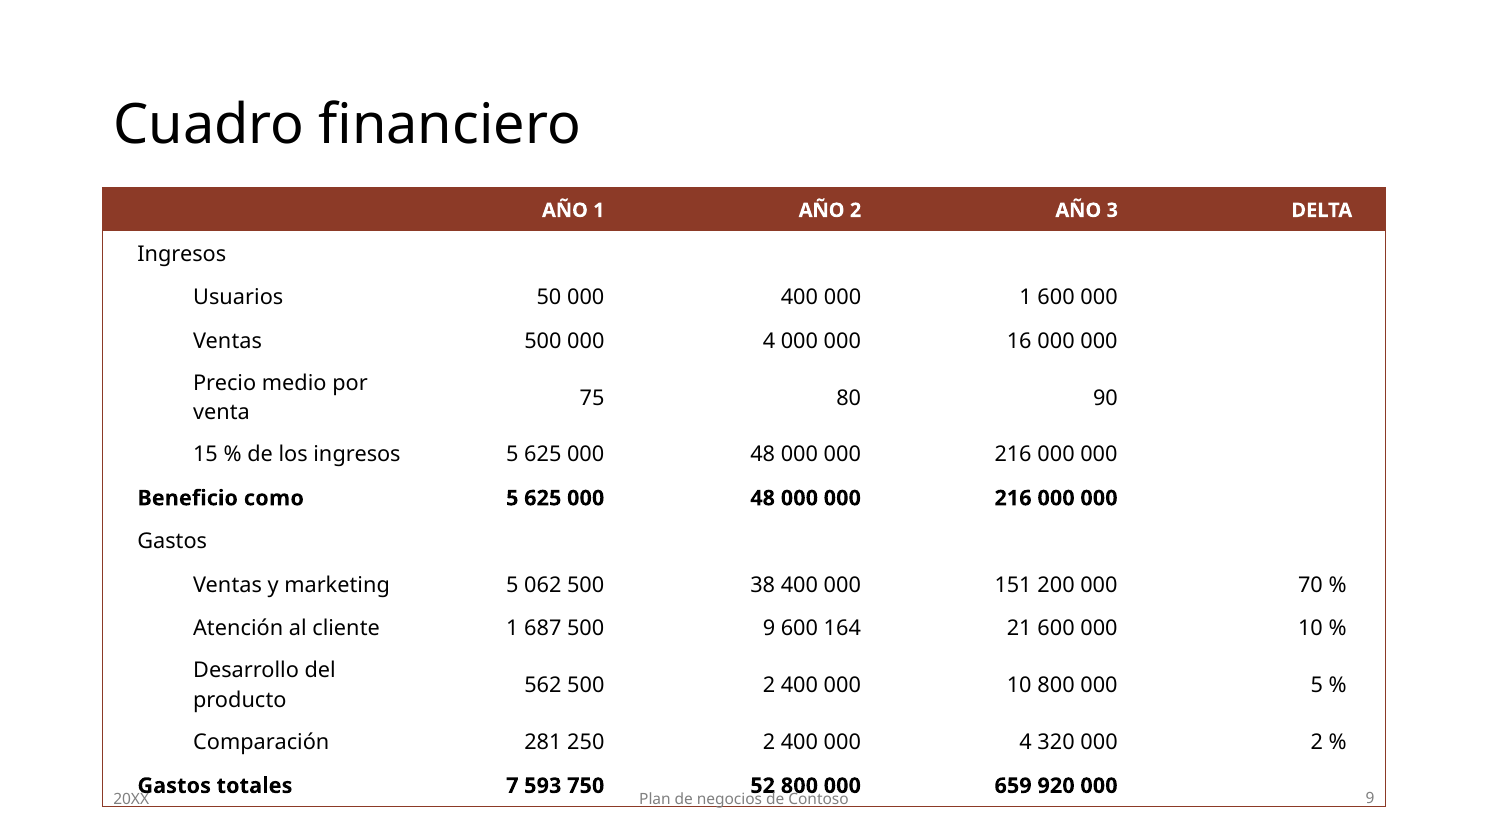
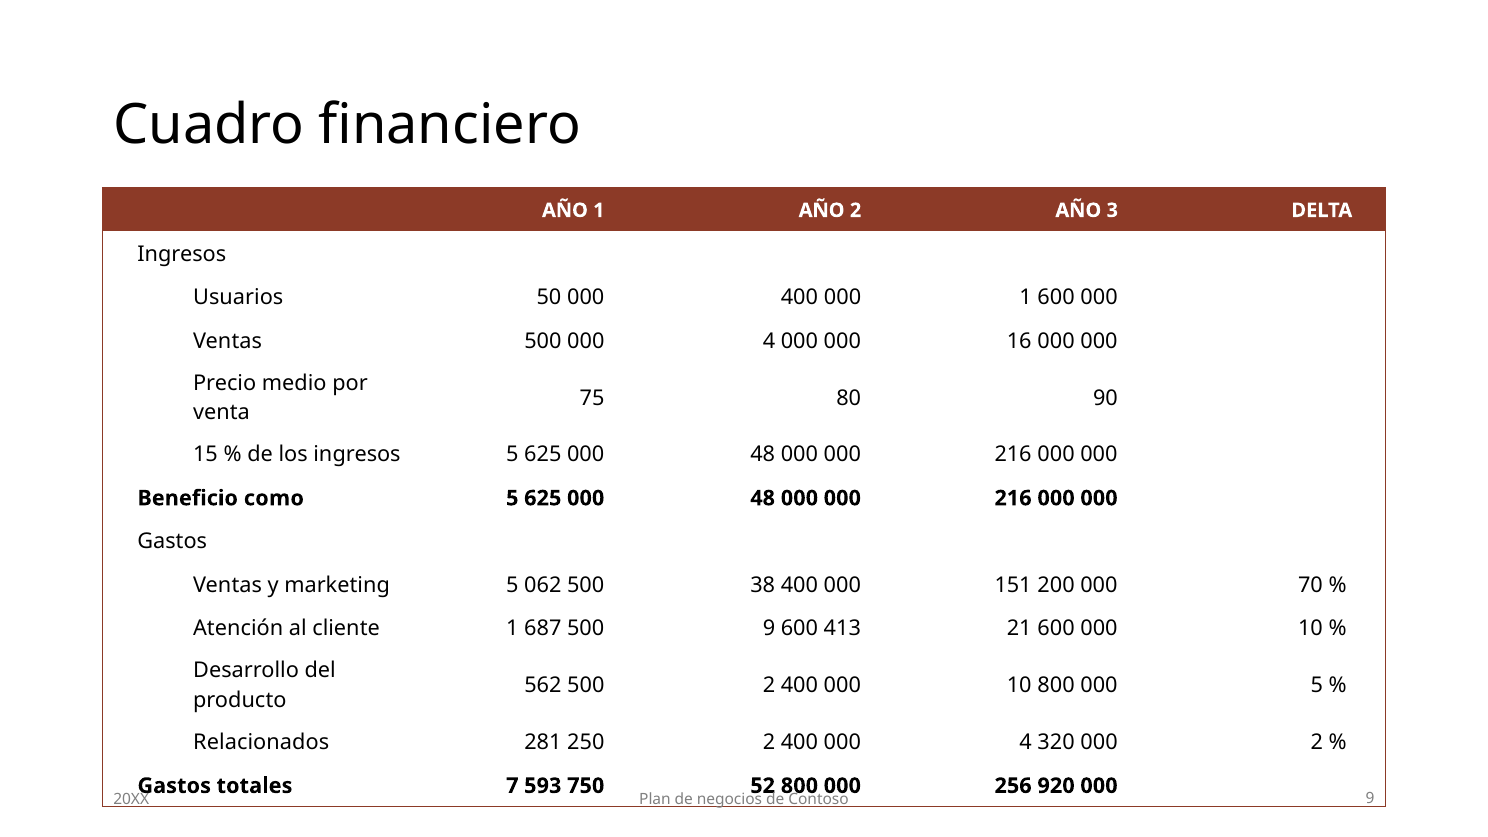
164: 164 -> 413 (842, 629)
Comparación: Comparación -> Relacionados (261, 742)
659: 659 -> 256 (1013, 786)
